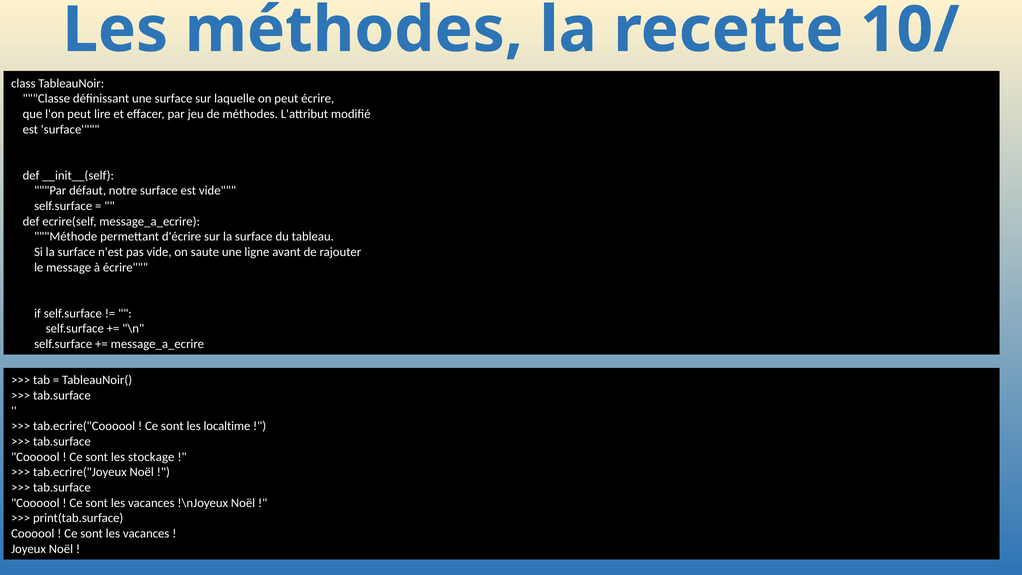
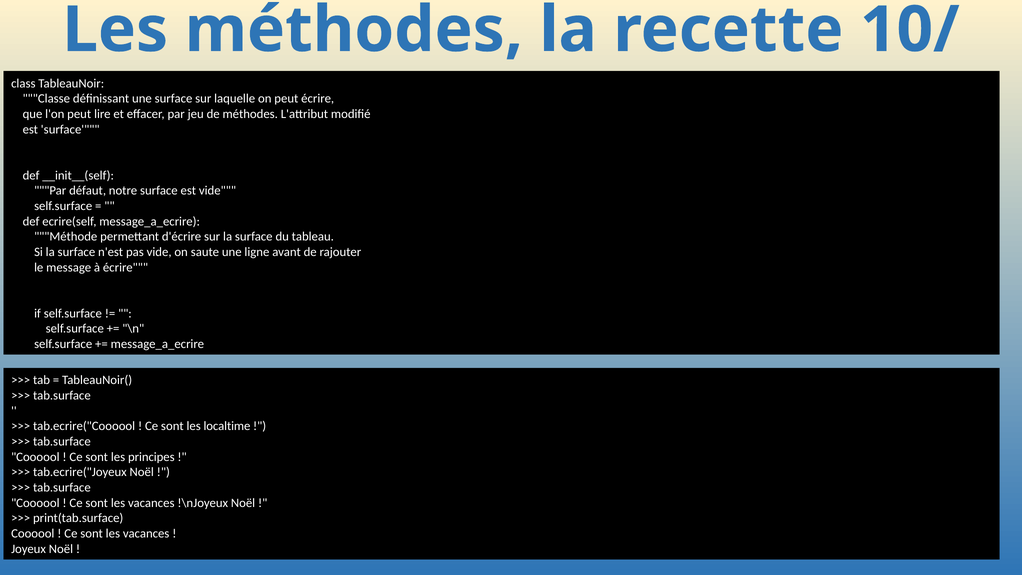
stockage: stockage -> principes (151, 457)
